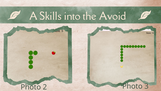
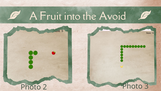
Skills: Skills -> Fruit (51, 16)
